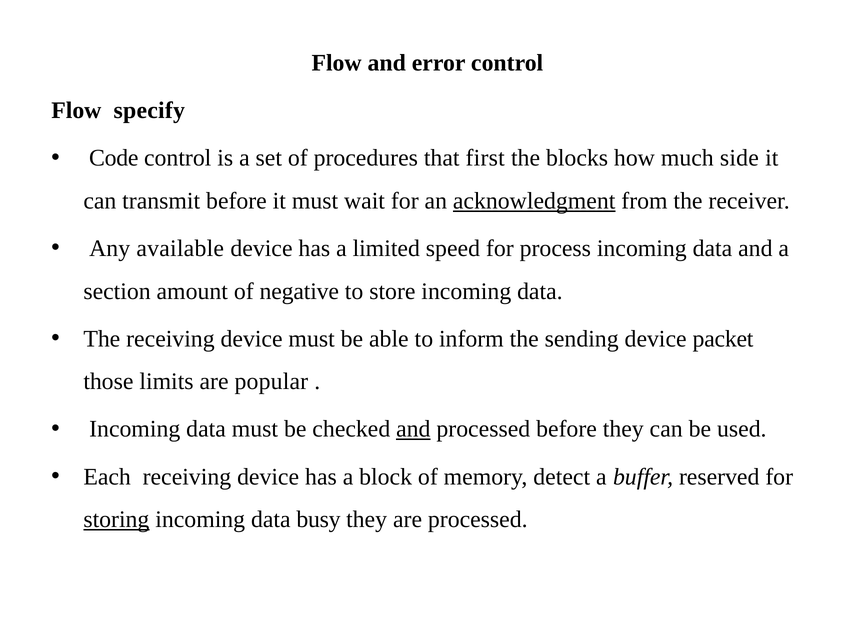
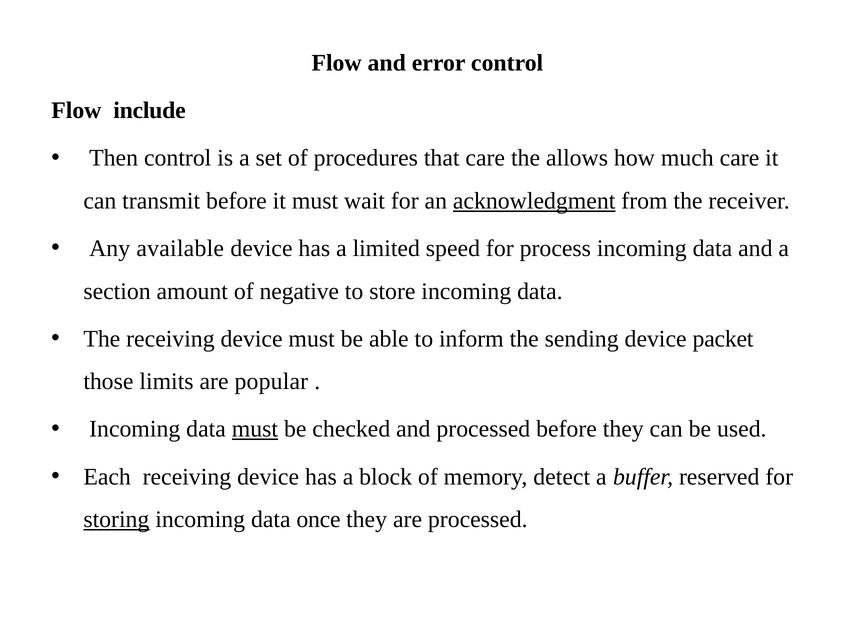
specify: specify -> include (150, 111)
Code: Code -> Then (114, 158)
that first: first -> care (485, 158)
blocks: blocks -> allows (577, 158)
much side: side -> care (740, 158)
must underline: none -> present (255, 429)
and underline: present -> none (413, 429)
busy: busy -> once (318, 520)
